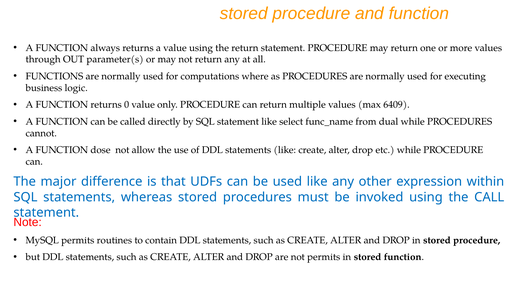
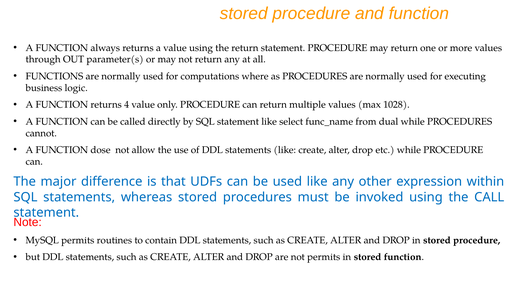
0: 0 -> 4 (127, 105)
6409: 6409 -> 1028 (396, 105)
